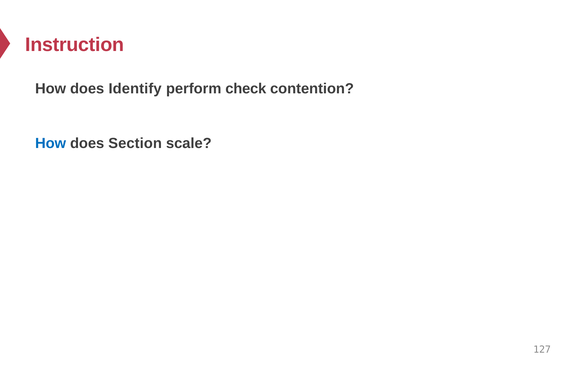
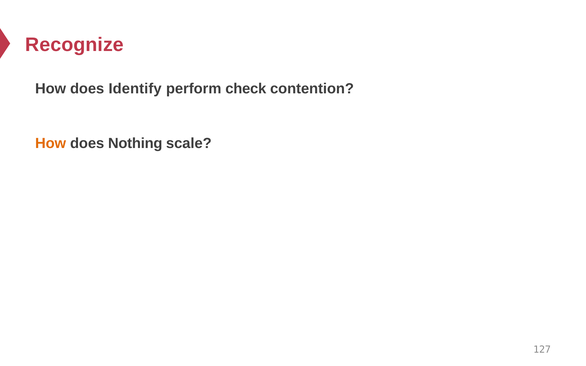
Instruction: Instruction -> Recognize (75, 45)
How colour: blue -> orange (51, 143)
Section: Section -> Nothing (135, 143)
